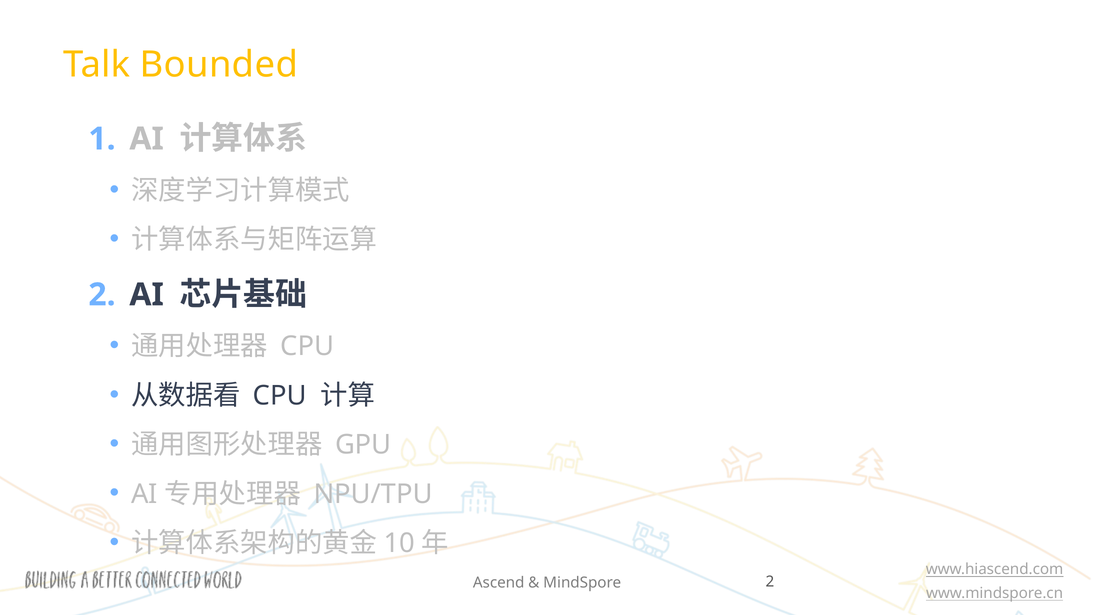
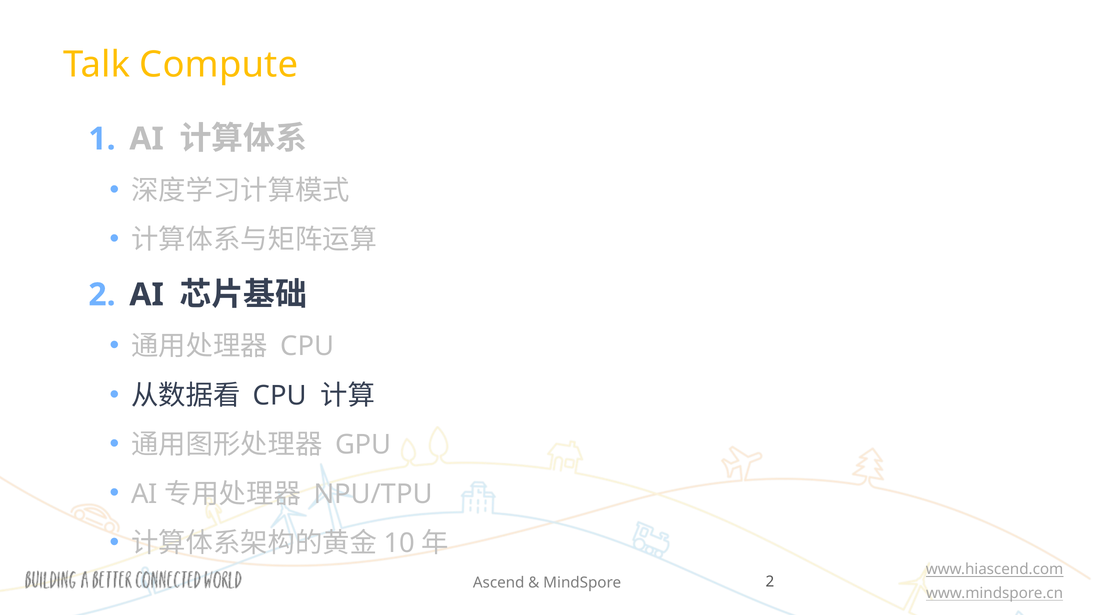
Bounded: Bounded -> Compute (219, 65)
